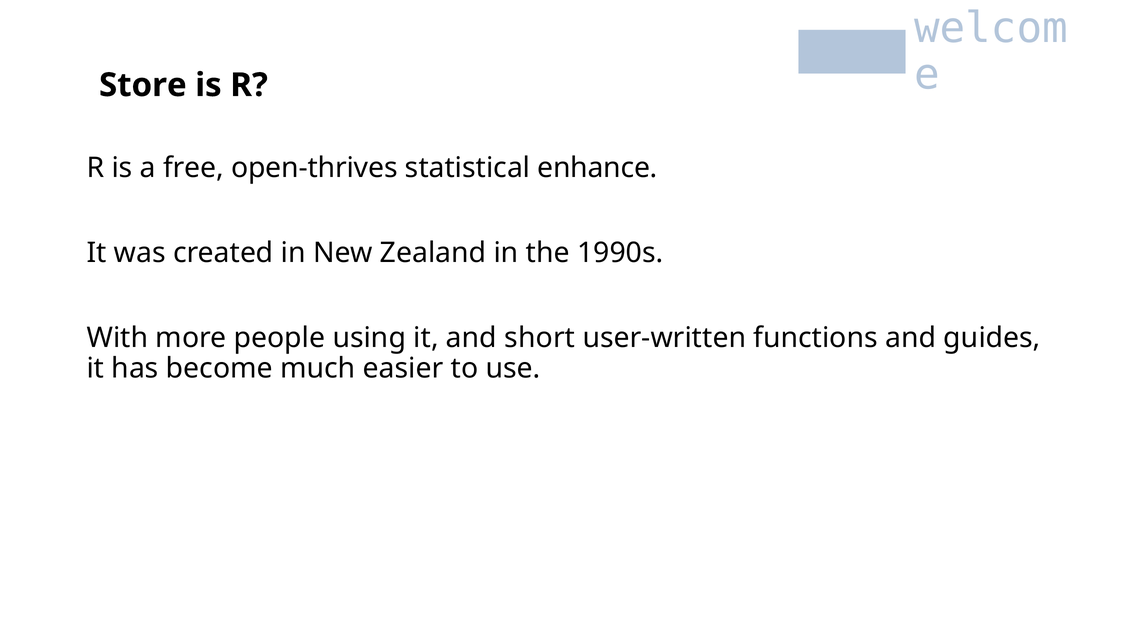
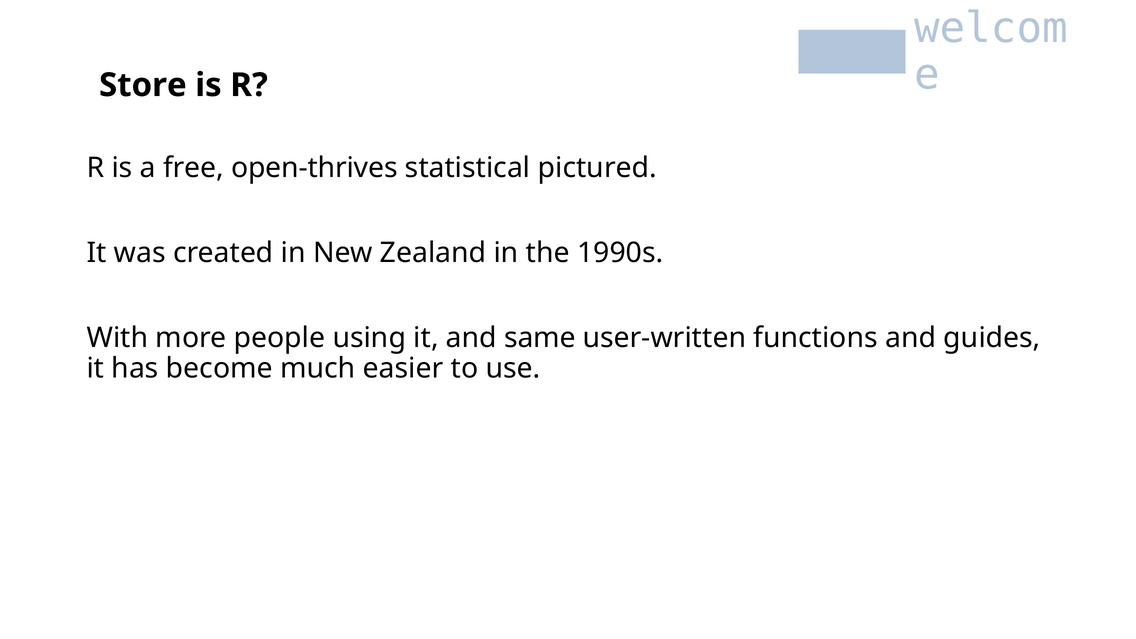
enhance: enhance -> pictured (597, 168)
short: short -> same (540, 338)
